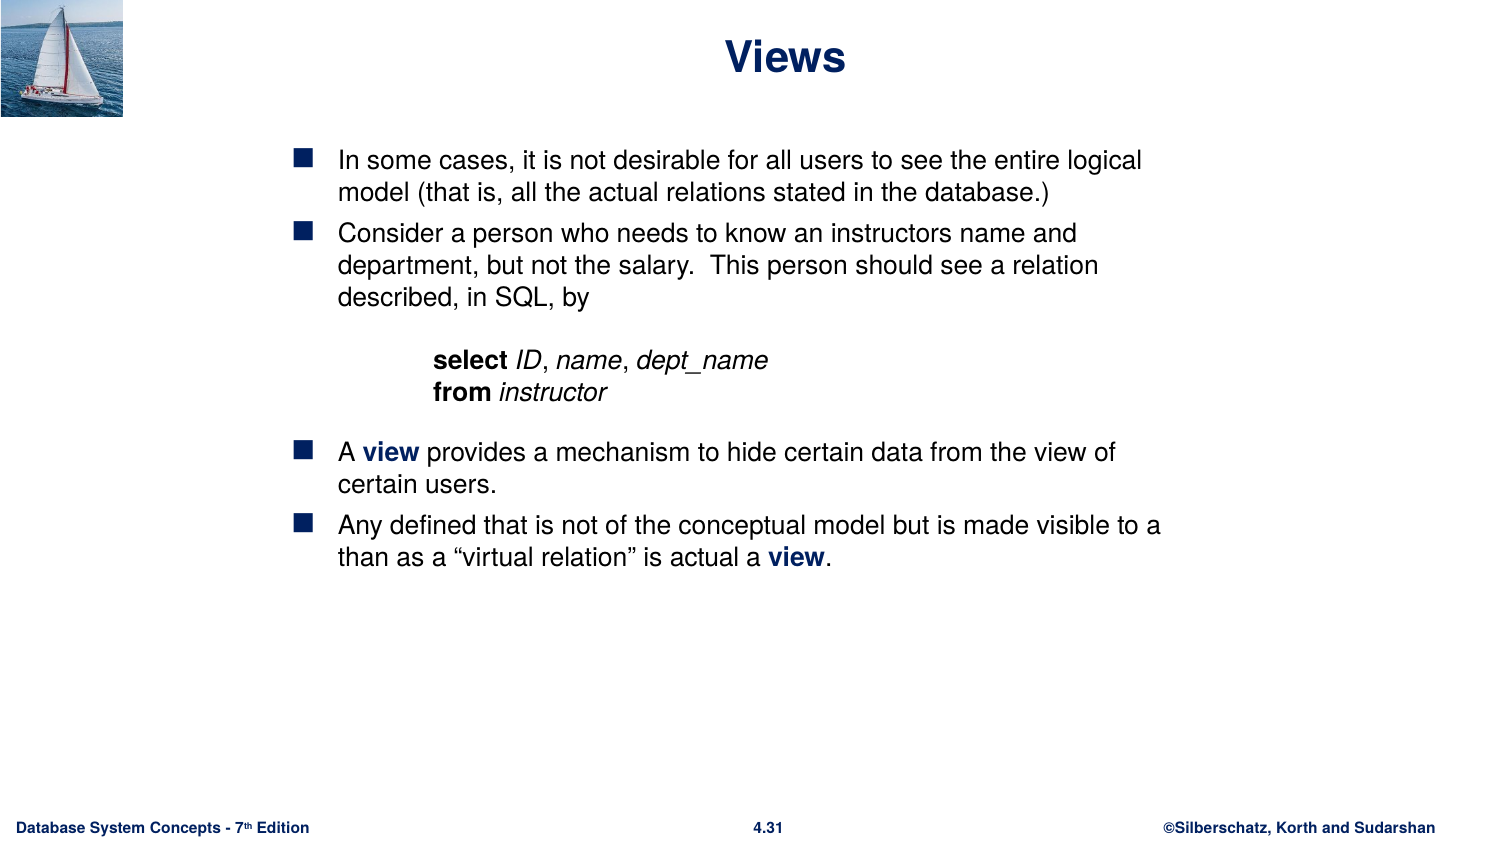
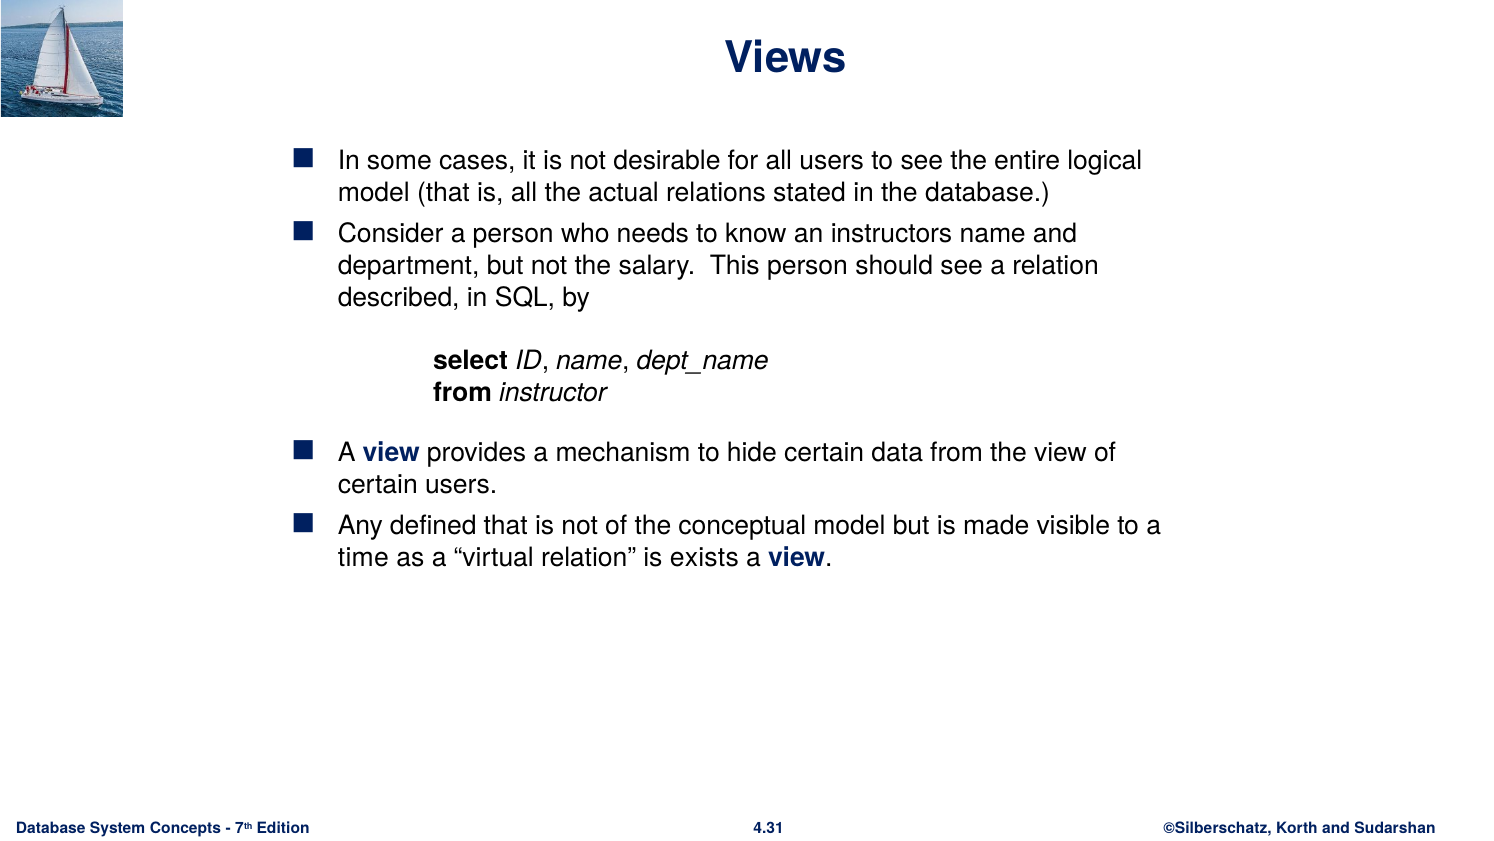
than: than -> time (363, 557)
is actual: actual -> exists (704, 557)
